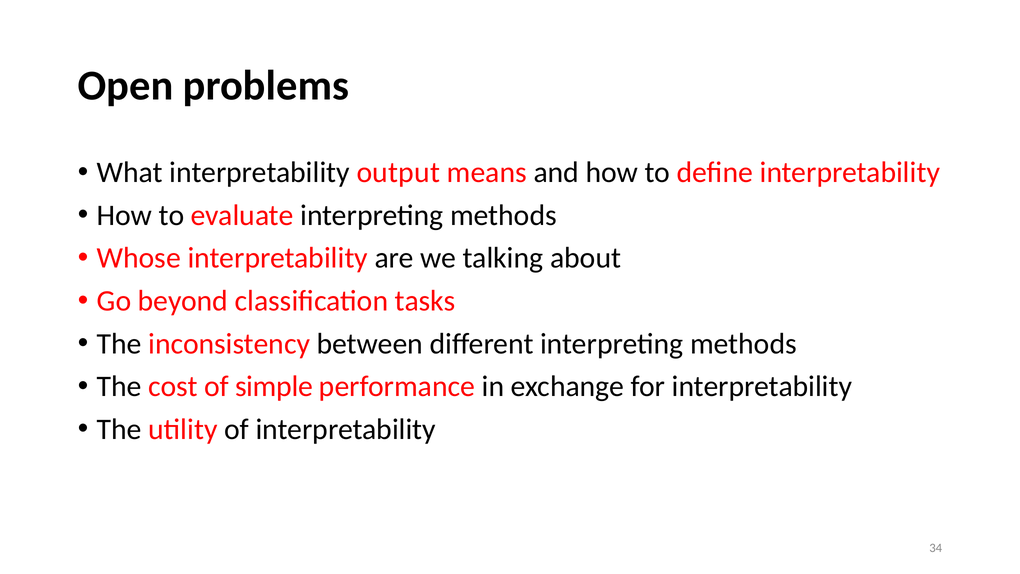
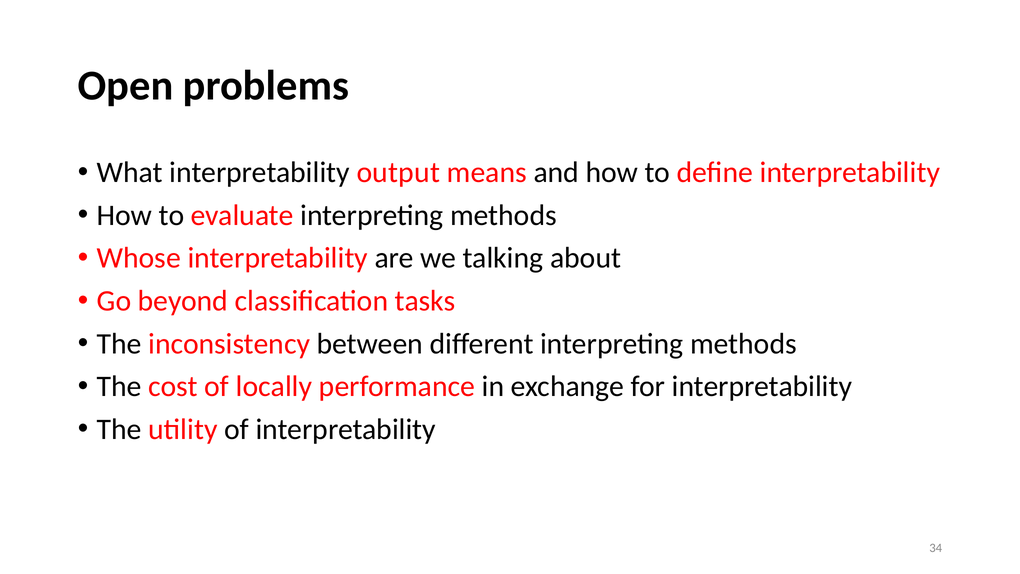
simple: simple -> locally (274, 386)
